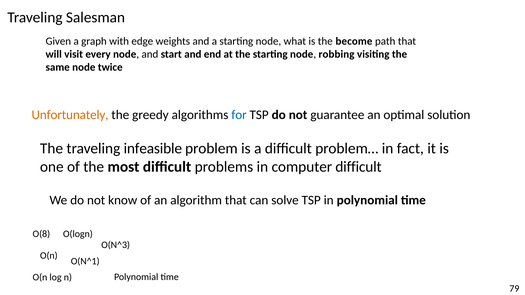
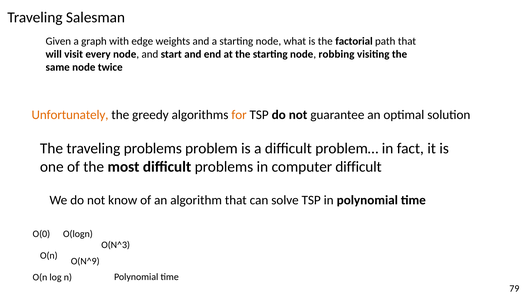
become: become -> factorial (354, 41)
for colour: blue -> orange (239, 115)
traveling infeasible: infeasible -> problems (153, 149)
O(8: O(8 -> O(0 (41, 234)
O(N^1: O(N^1 -> O(N^9 (85, 262)
